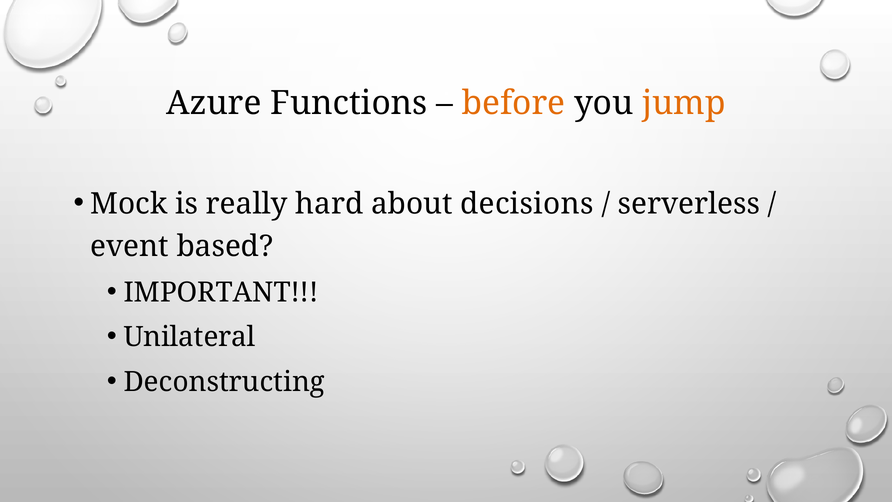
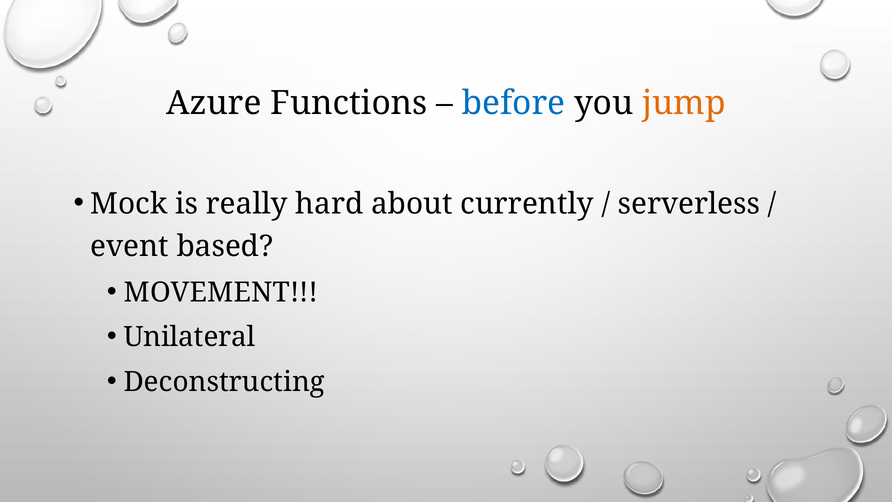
before colour: orange -> blue (514, 103)
decisions: decisions -> currently (527, 204)
IMPORTANT: IMPORTANT -> MOVEMENT (221, 292)
